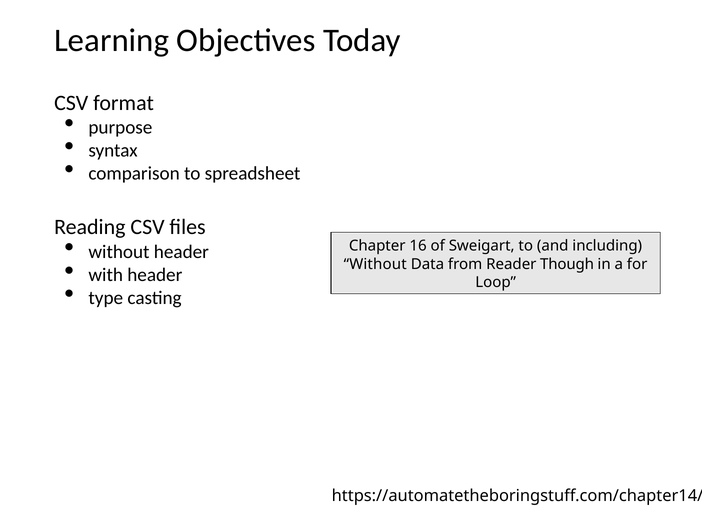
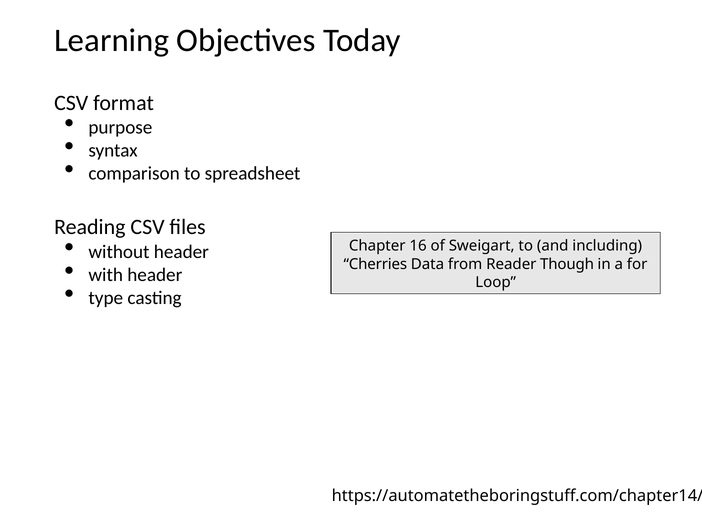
Without: Without -> Cherries (375, 264)
